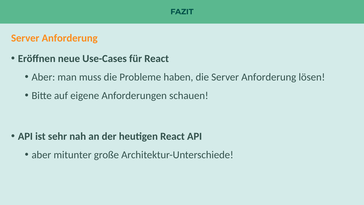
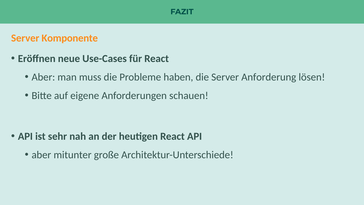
Anforderung: Anforderung -> Komponente (70, 38)
